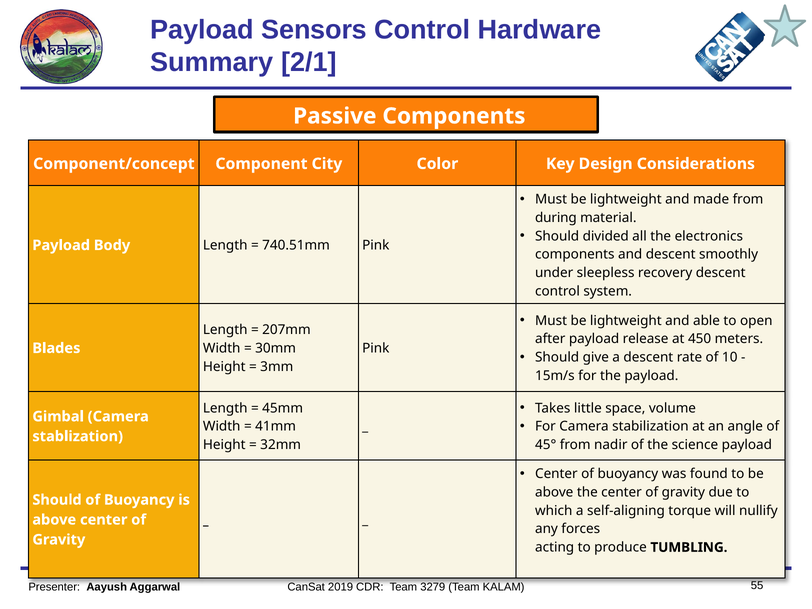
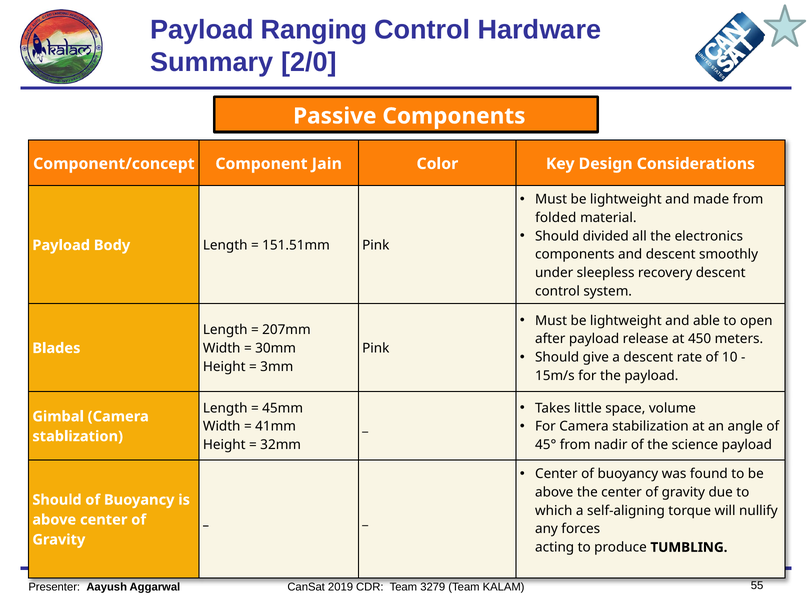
Sensors: Sensors -> Ranging (314, 30)
2/1: 2/1 -> 2/0 (309, 62)
City: City -> Jain (327, 164)
during: during -> folded (556, 218)
740.51mm: 740.51mm -> 151.51mm (296, 245)
